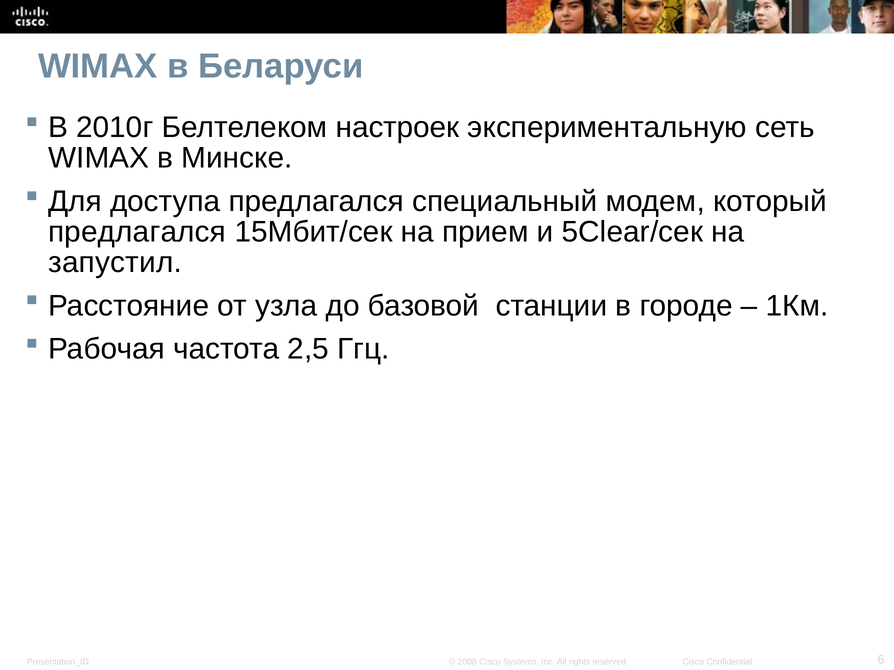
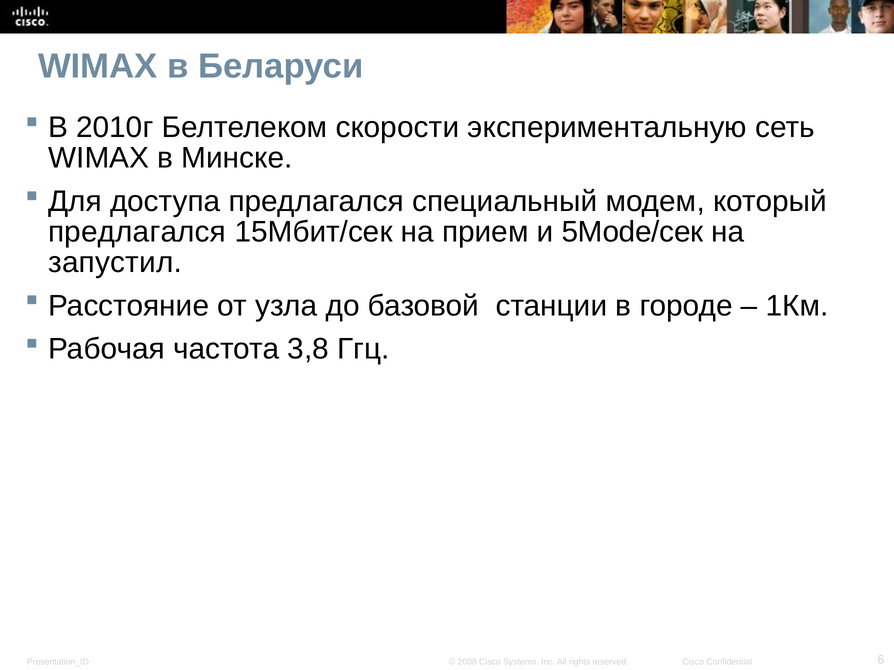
настроек: настроек -> скорости (397, 128)
5Clear/сек: 5Clear/сек -> 5Mode/сек (633, 232)
2,5: 2,5 -> 3,8 (308, 349)
